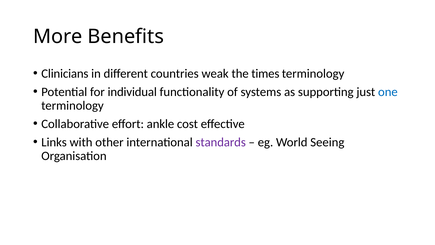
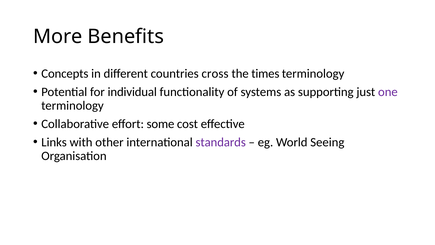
Clinicians: Clinicians -> Concepts (65, 74)
weak: weak -> cross (215, 74)
one colour: blue -> purple (388, 92)
ankle: ankle -> some (160, 124)
